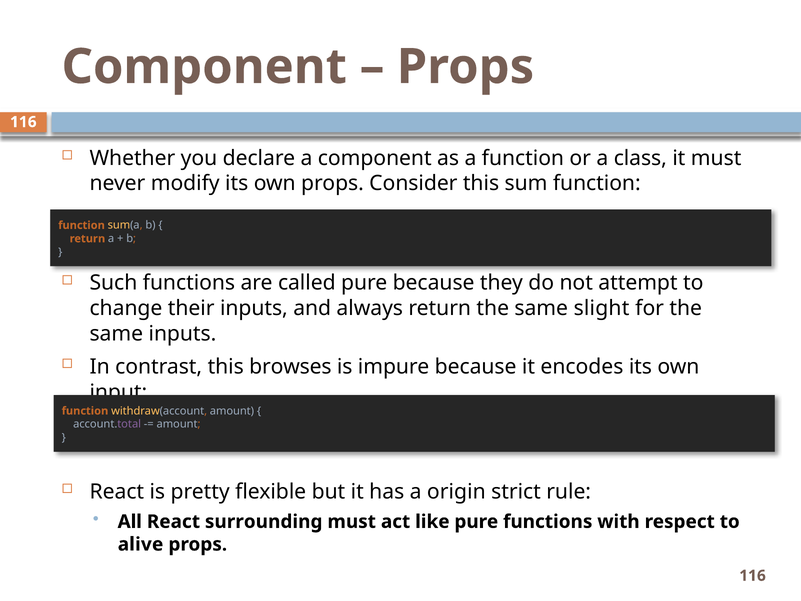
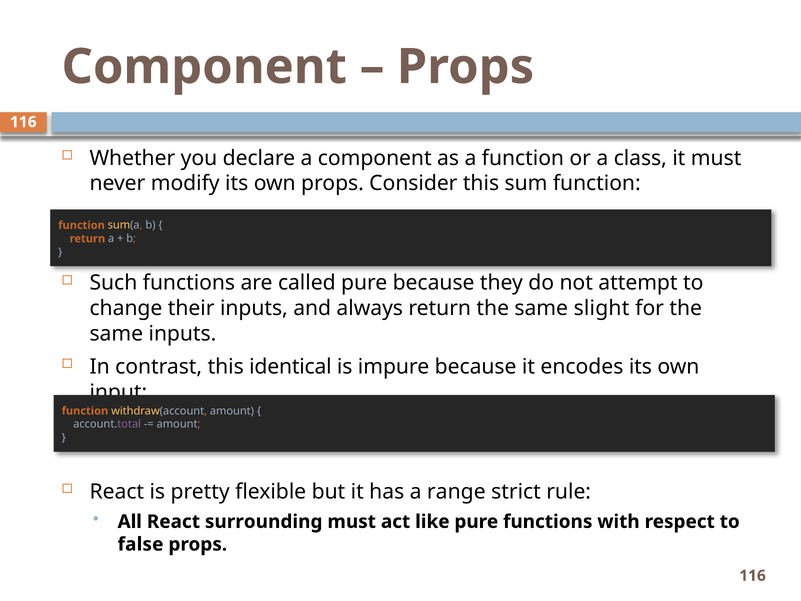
browses: browses -> identical (290, 367)
origin: origin -> range (456, 491)
alive: alive -> false (141, 544)
